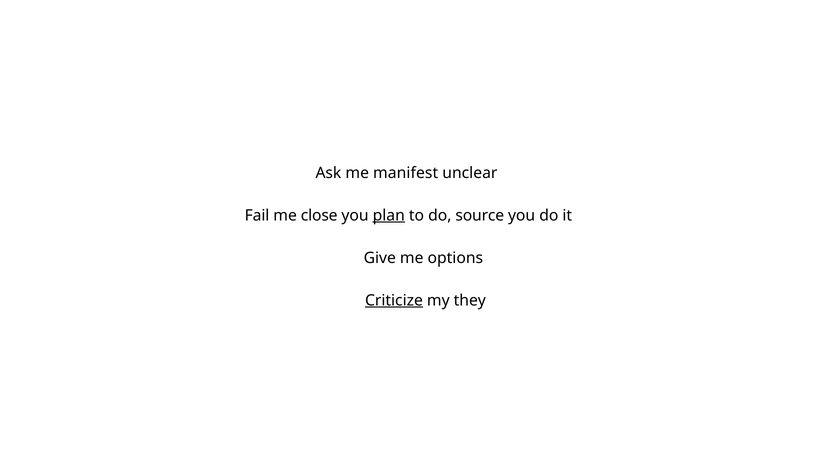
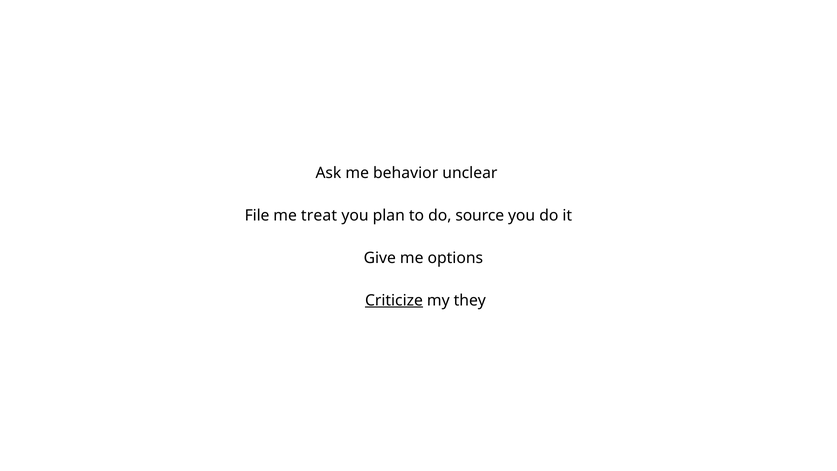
manifest: manifest -> behavior (406, 173)
Fail: Fail -> File (257, 215)
close: close -> treat (319, 215)
plan underline: present -> none (389, 215)
